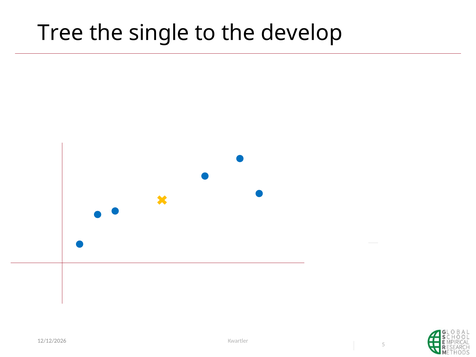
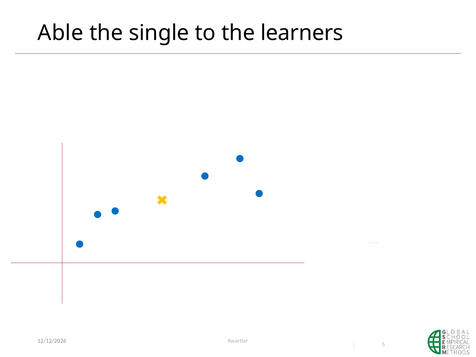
Tree: Tree -> Able (60, 33)
develop: develop -> learners (302, 33)
